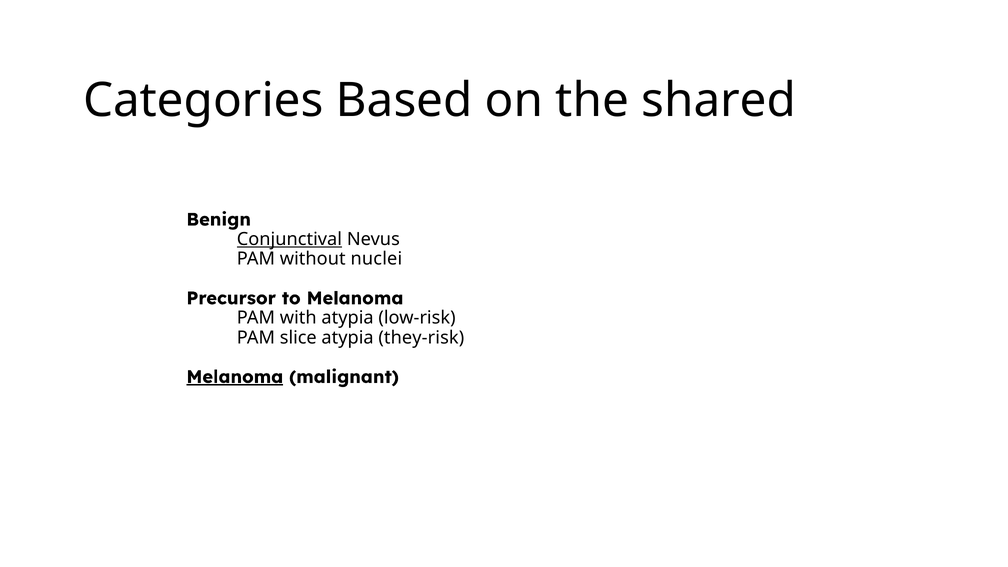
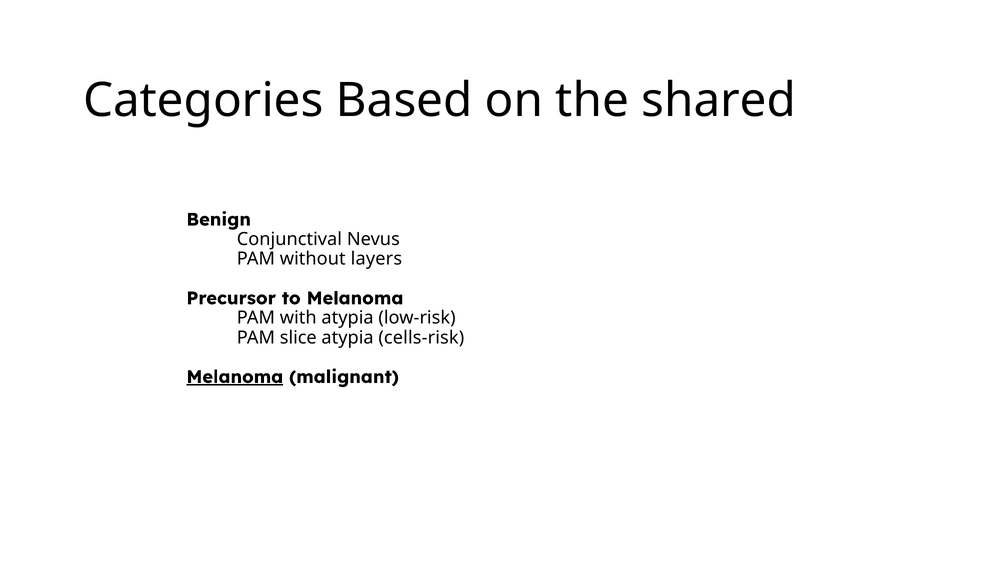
Conjunctival underline: present -> none (289, 239)
nuclei: nuclei -> layers (376, 259)
they-risk: they-risk -> cells-risk (421, 338)
